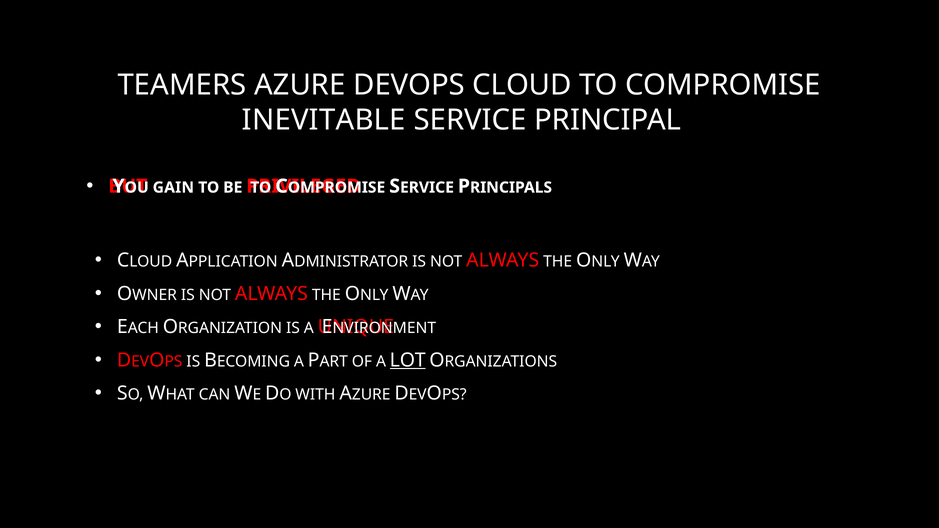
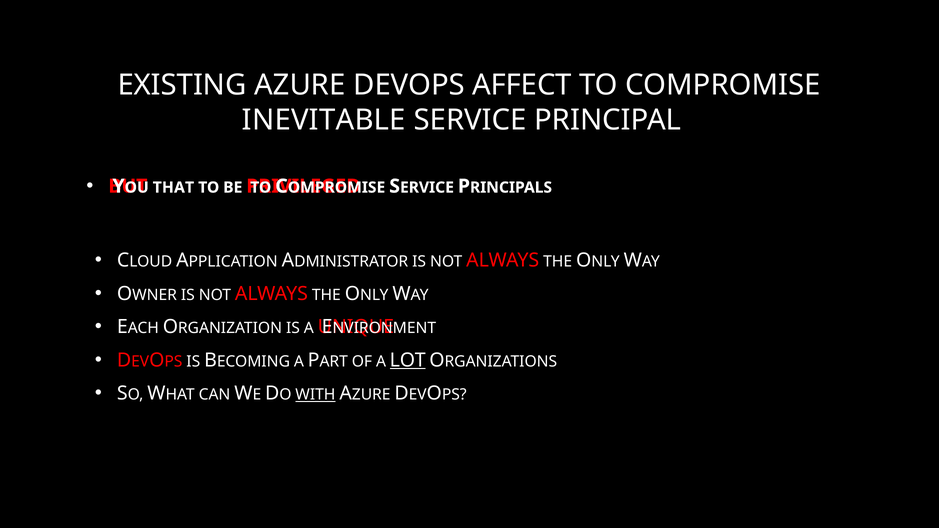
TEAMERS: TEAMERS -> EXISTING (182, 85)
CLOUD: CLOUD -> AFFECT (522, 85)
GAIN: GAIN -> THAT (173, 188)
WITH underline: none -> present (315, 395)
